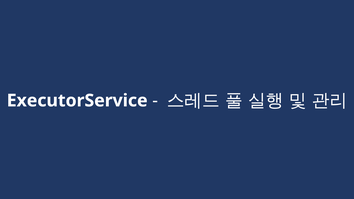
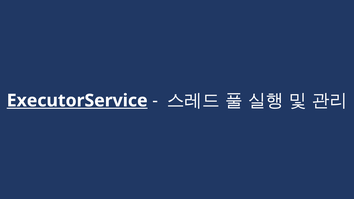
ExecutorService underline: none -> present (77, 101)
